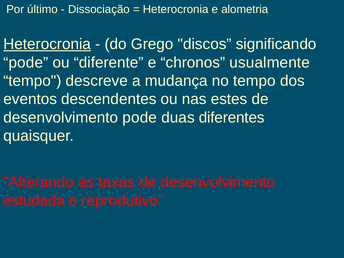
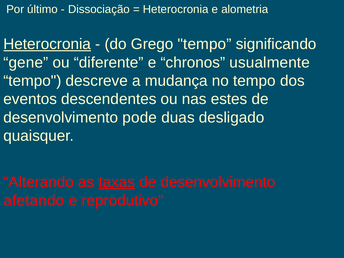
Grego discos: discos -> tempo (205, 44)
pode: pode -> gene (26, 62)
diferentes: diferentes -> desligado (232, 118)
taxas underline: none -> present (117, 182)
estudada: estudada -> afetando (34, 200)
